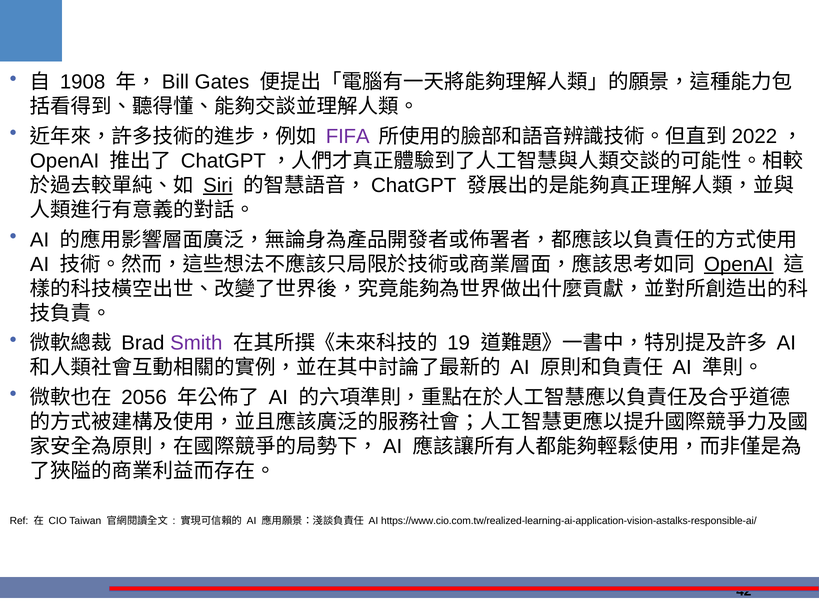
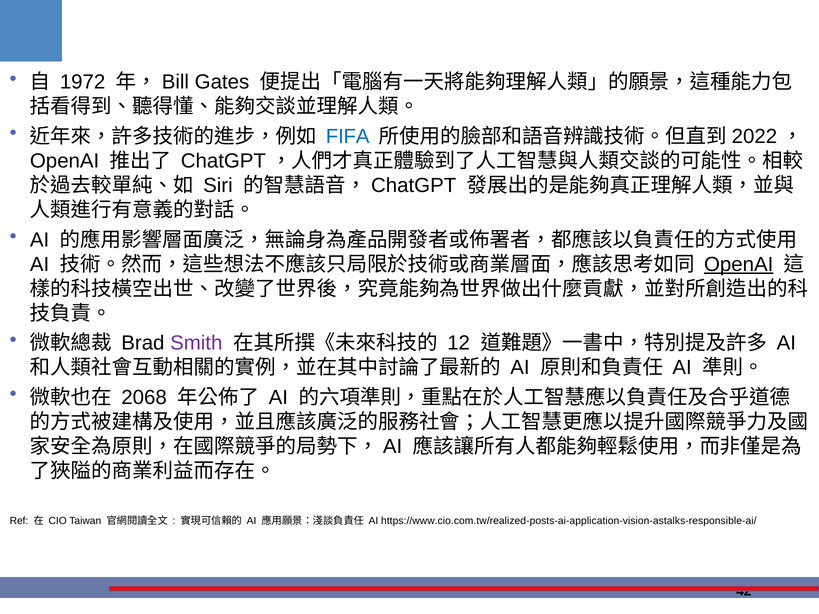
1908: 1908 -> 1972 (83, 82)
FIFA colour: purple -> blue (348, 136)
Siri underline: present -> none (218, 186)
19: 19 -> 12 (459, 343)
2056: 2056 -> 2068 (144, 398)
https://www.cio.com.tw/realized-learning-ai-application-vision-astalks-responsible-ai/: https://www.cio.com.tw/realized-learning-ai-application-vision-astalks-responsible-ai/ -> https://www.cio.com.tw/realized-posts-ai-application-vision-astalks-responsible-ai/ (569, 521)
